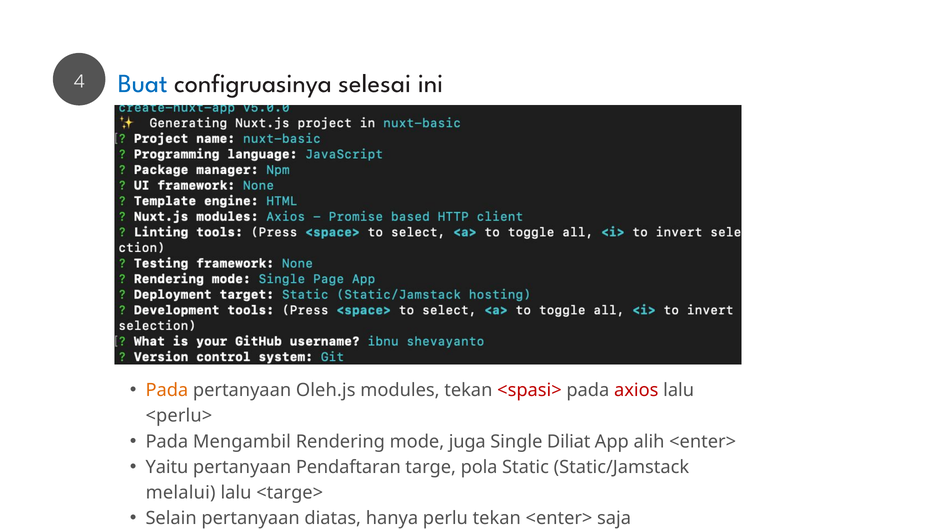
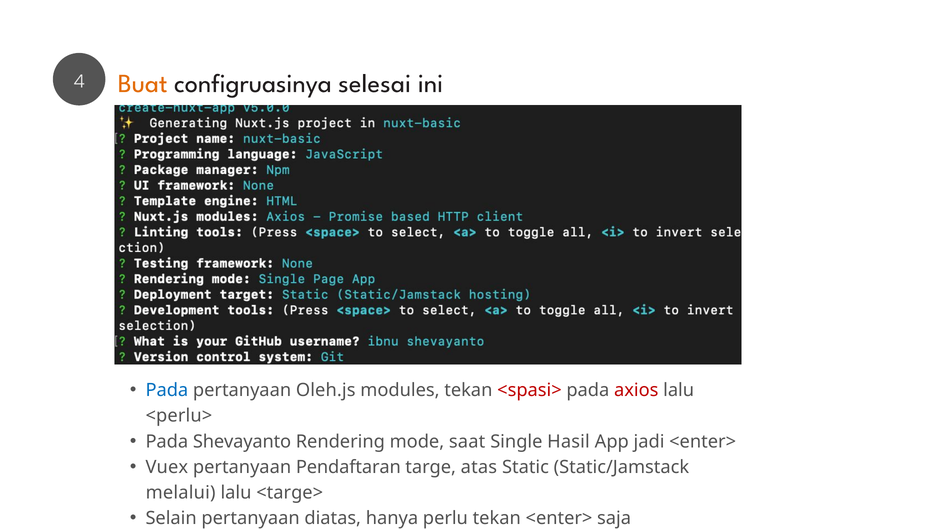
Buat colour: blue -> orange (143, 83)
Pada colour: orange -> blue (167, 390)
Mengambil: Mengambil -> Shevayanto (242, 441)
juga: juga -> saat (467, 441)
Diliat: Diliat -> Hasil (569, 441)
alih: alih -> jadi (649, 441)
Yaitu: Yaitu -> Vuex (167, 467)
pola: pola -> atas (479, 467)
